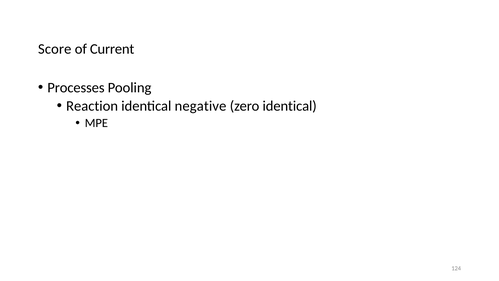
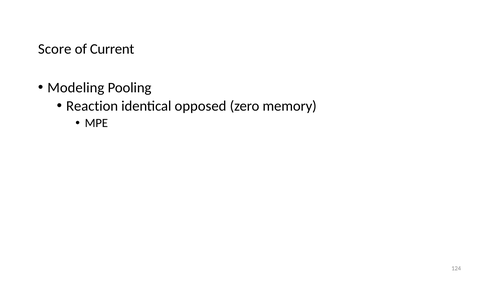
Processes: Processes -> Modeling (76, 88)
negative: negative -> opposed (201, 106)
zero identical: identical -> memory (290, 106)
